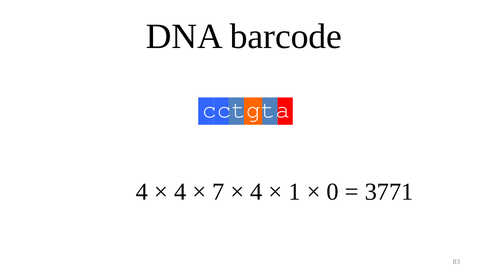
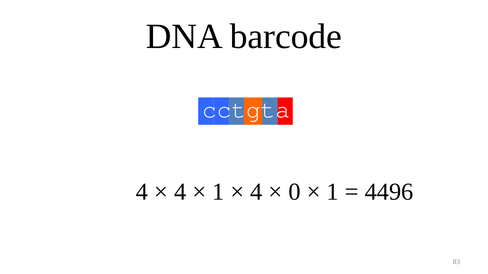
7: 7 -> 1 (218, 192)
1: 1 -> 0 (295, 192)
0: 0 -> 1 (333, 192)
3771: 3771 -> 4496 (389, 192)
